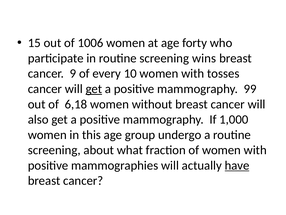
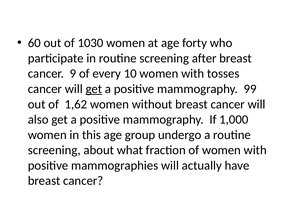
15: 15 -> 60 (34, 43)
1006: 1006 -> 1030 (90, 43)
wins: wins -> after (204, 58)
6,18: 6,18 -> 1,62 (76, 104)
have underline: present -> none (237, 165)
